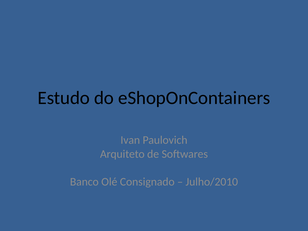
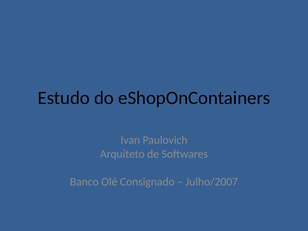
Julho/2010: Julho/2010 -> Julho/2007 (212, 182)
